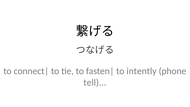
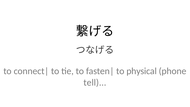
intently: intently -> physical (142, 71)
